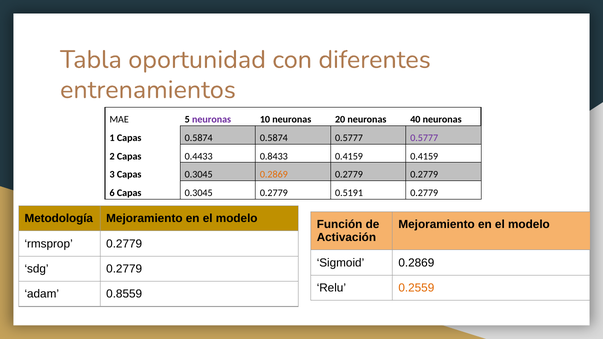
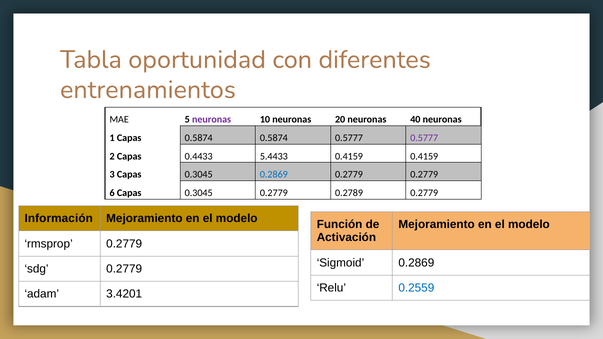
0.8433: 0.8433 -> 5.4433 (274, 156)
0.2869 colour: orange -> blue (274, 175)
0.5191: 0.5191 -> 0.2789 (349, 193)
Metodología: Metodología -> Información (59, 219)
0.2559 colour: orange -> blue (416, 288)
0.8559: 0.8559 -> 3.4201 (124, 294)
